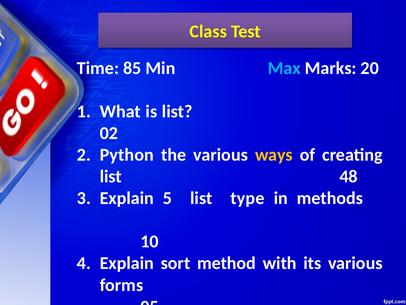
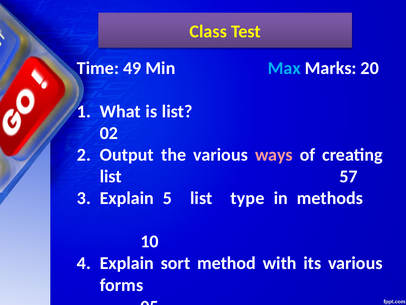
85: 85 -> 49 (132, 68)
Python: Python -> Output (127, 155)
ways colour: yellow -> pink (274, 155)
48: 48 -> 57 (349, 176)
